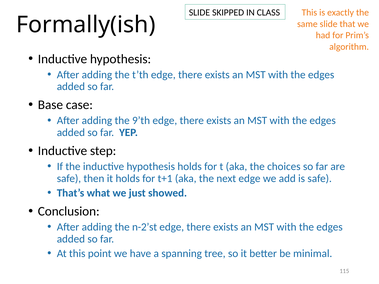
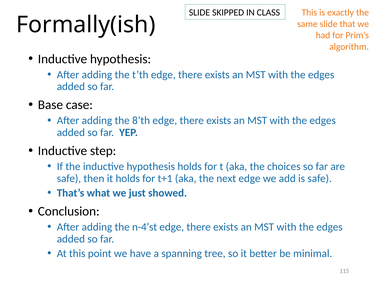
9’th: 9’th -> 8’th (141, 121)
n-2’st: n-2’st -> n-4’st (145, 227)
